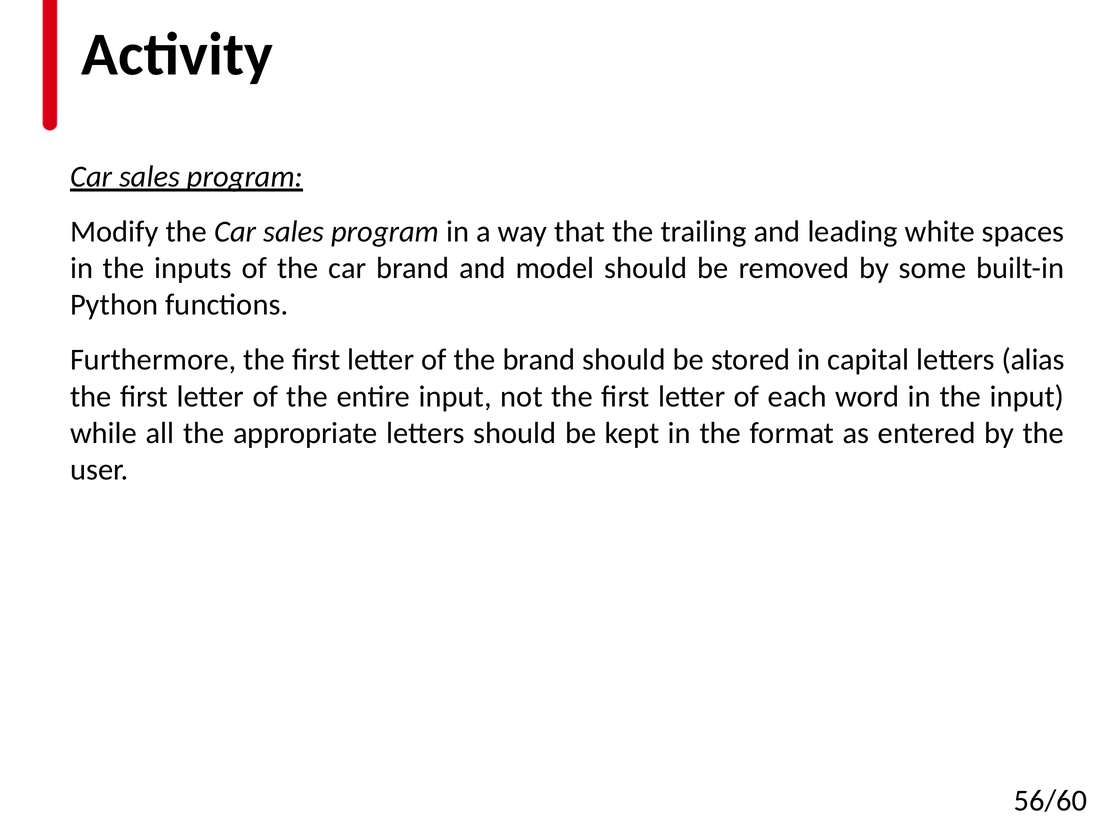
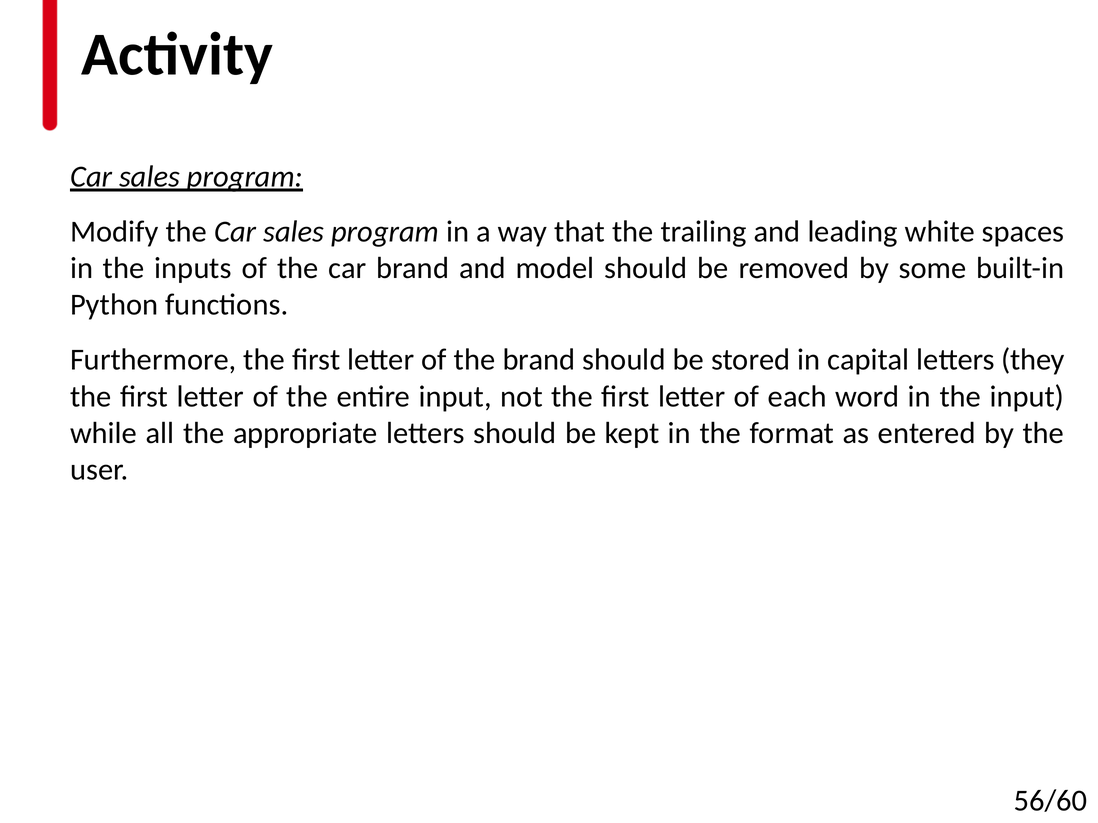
alias: alias -> they (1033, 360)
